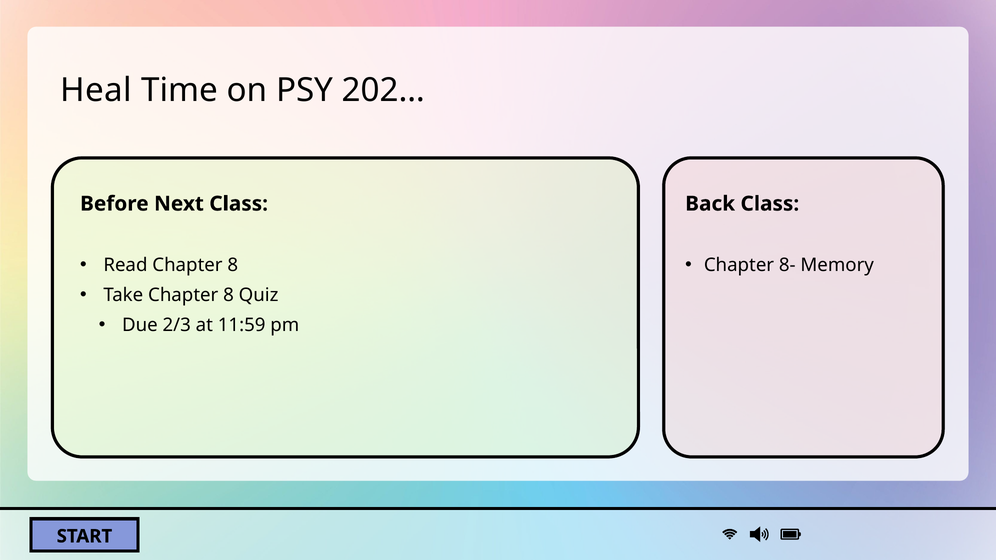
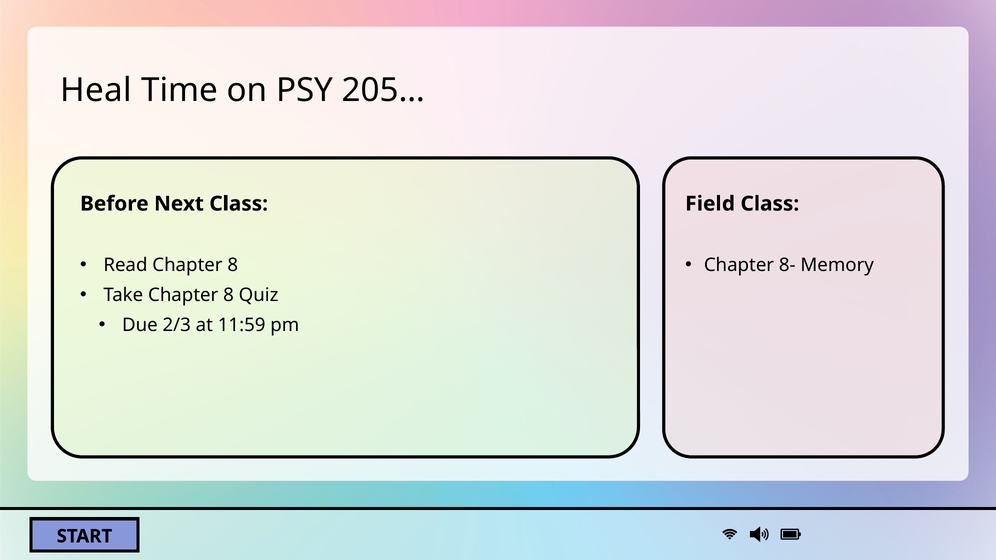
202…: 202… -> 205… (383, 90)
Back: Back -> Field (710, 204)
